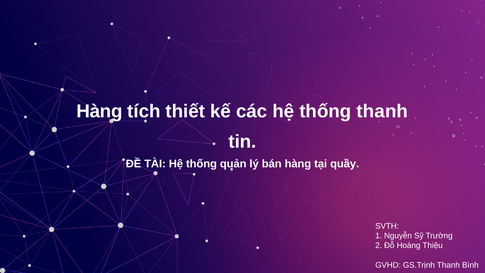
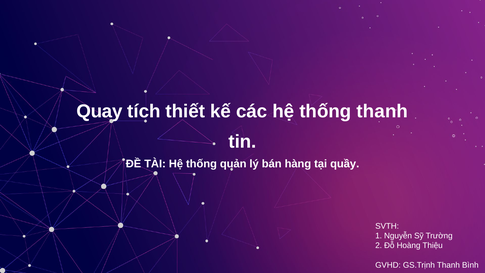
Hàng: Hàng -> Quay (99, 111)
